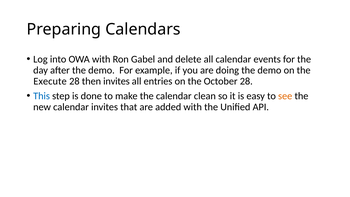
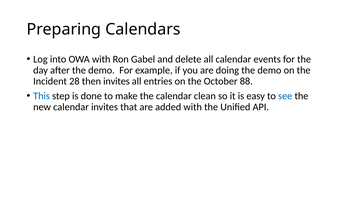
Execute: Execute -> Incident (50, 81)
October 28: 28 -> 88 (246, 81)
see colour: orange -> blue (285, 96)
